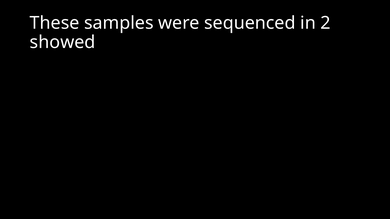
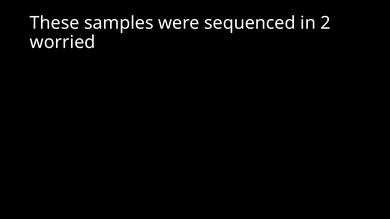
showed: showed -> worried (63, 42)
